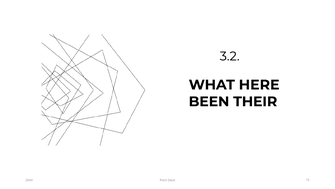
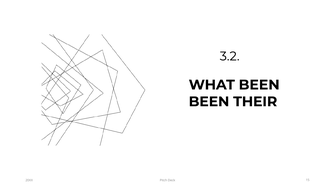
WHAT HERE: HERE -> BEEN (259, 85)
